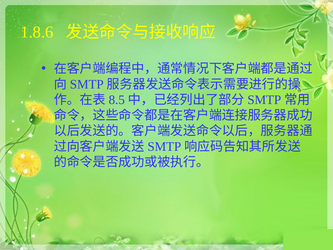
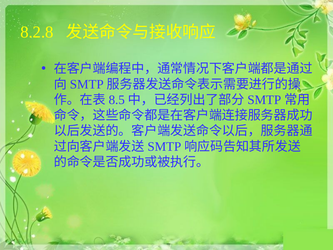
1.8.6: 1.8.6 -> 8.2.8 (37, 32)
